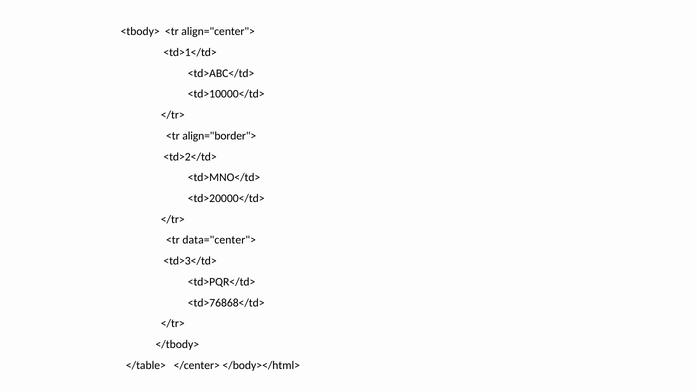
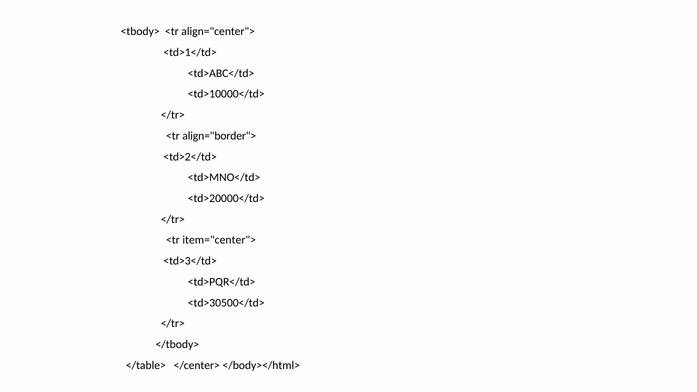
data="center">: data="center"> -> item="center"> (219, 240)
<td>76868</td>: <td>76868</td> -> <td>30500</td> (226, 303)
